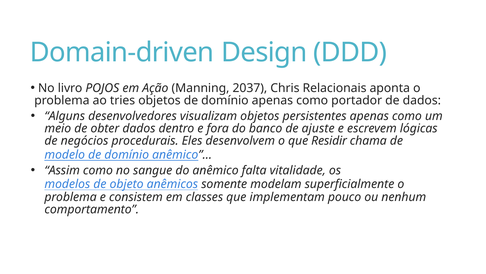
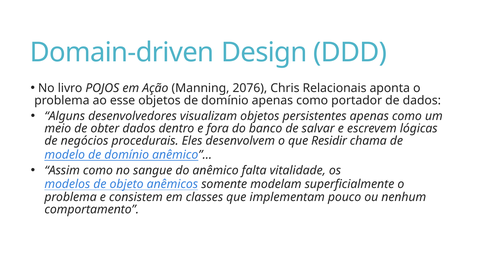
2037: 2037 -> 2076 (250, 88)
tries: tries -> esse (123, 100)
ajuste: ajuste -> salvar (318, 128)
